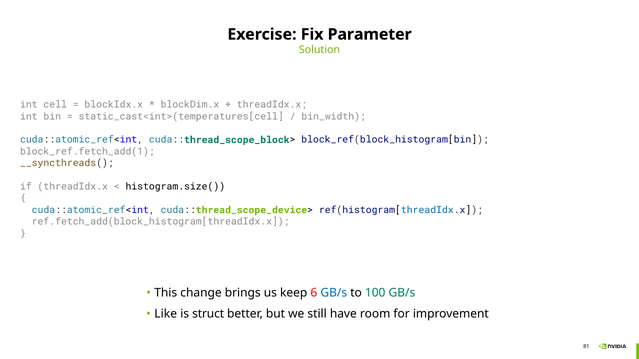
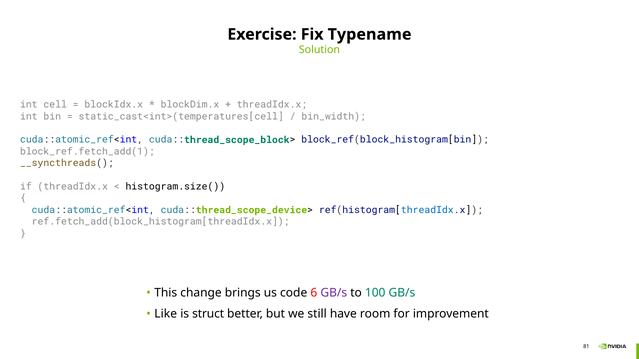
Parameter: Parameter -> Typename (370, 34)
keep: keep -> code (294, 293)
GB/s colour: blue -> purple (334, 293)
